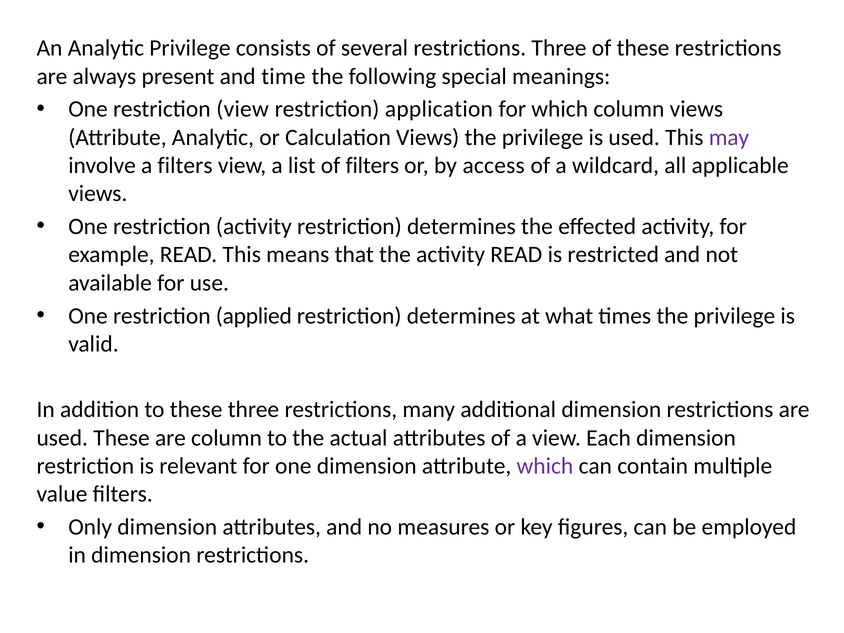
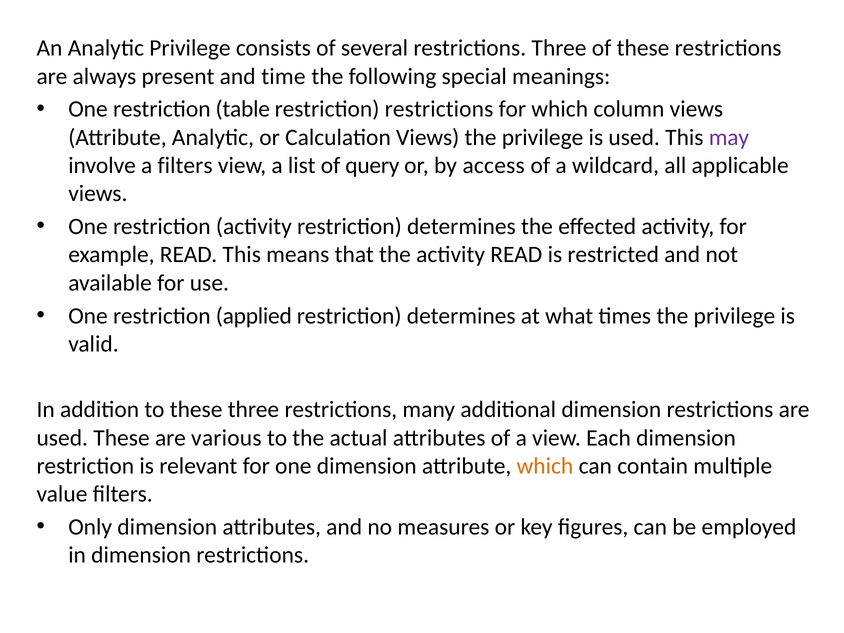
restriction view: view -> table (243, 109)
restriction application: application -> restrictions (439, 109)
of filters: filters -> query (372, 166)
are column: column -> various (226, 438)
which colour: purple -> orange (545, 466)
